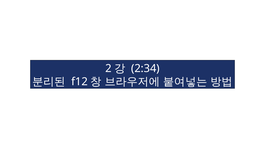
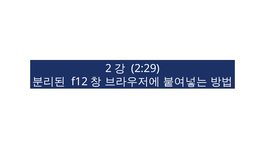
2:34: 2:34 -> 2:29 (145, 69)
